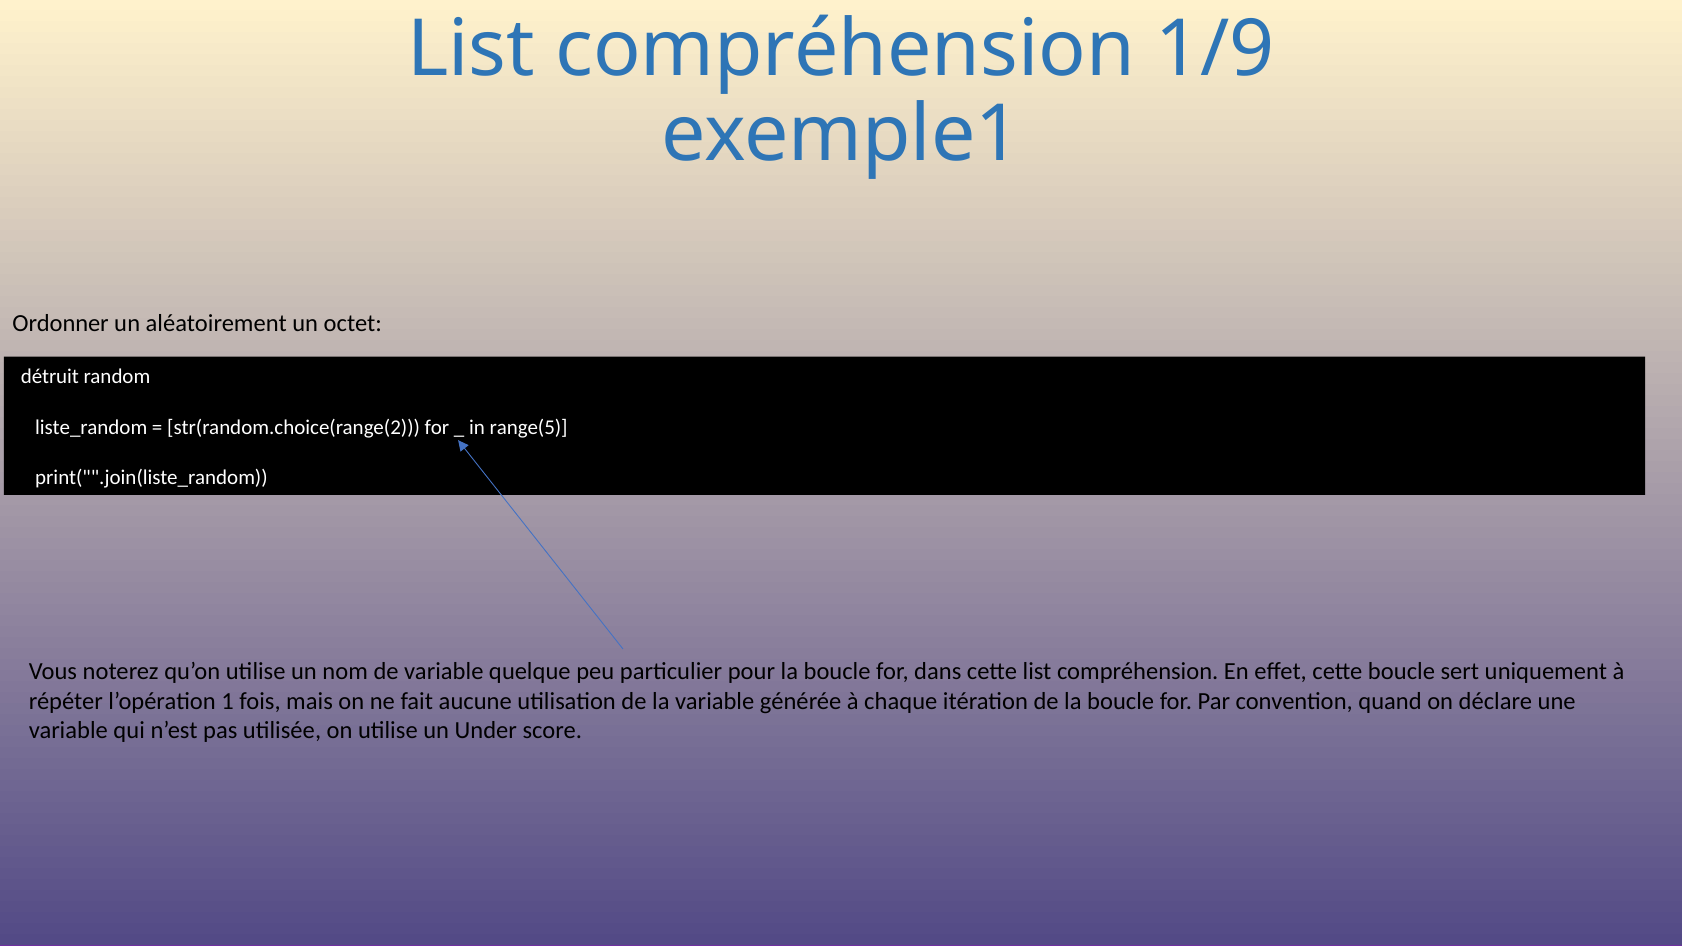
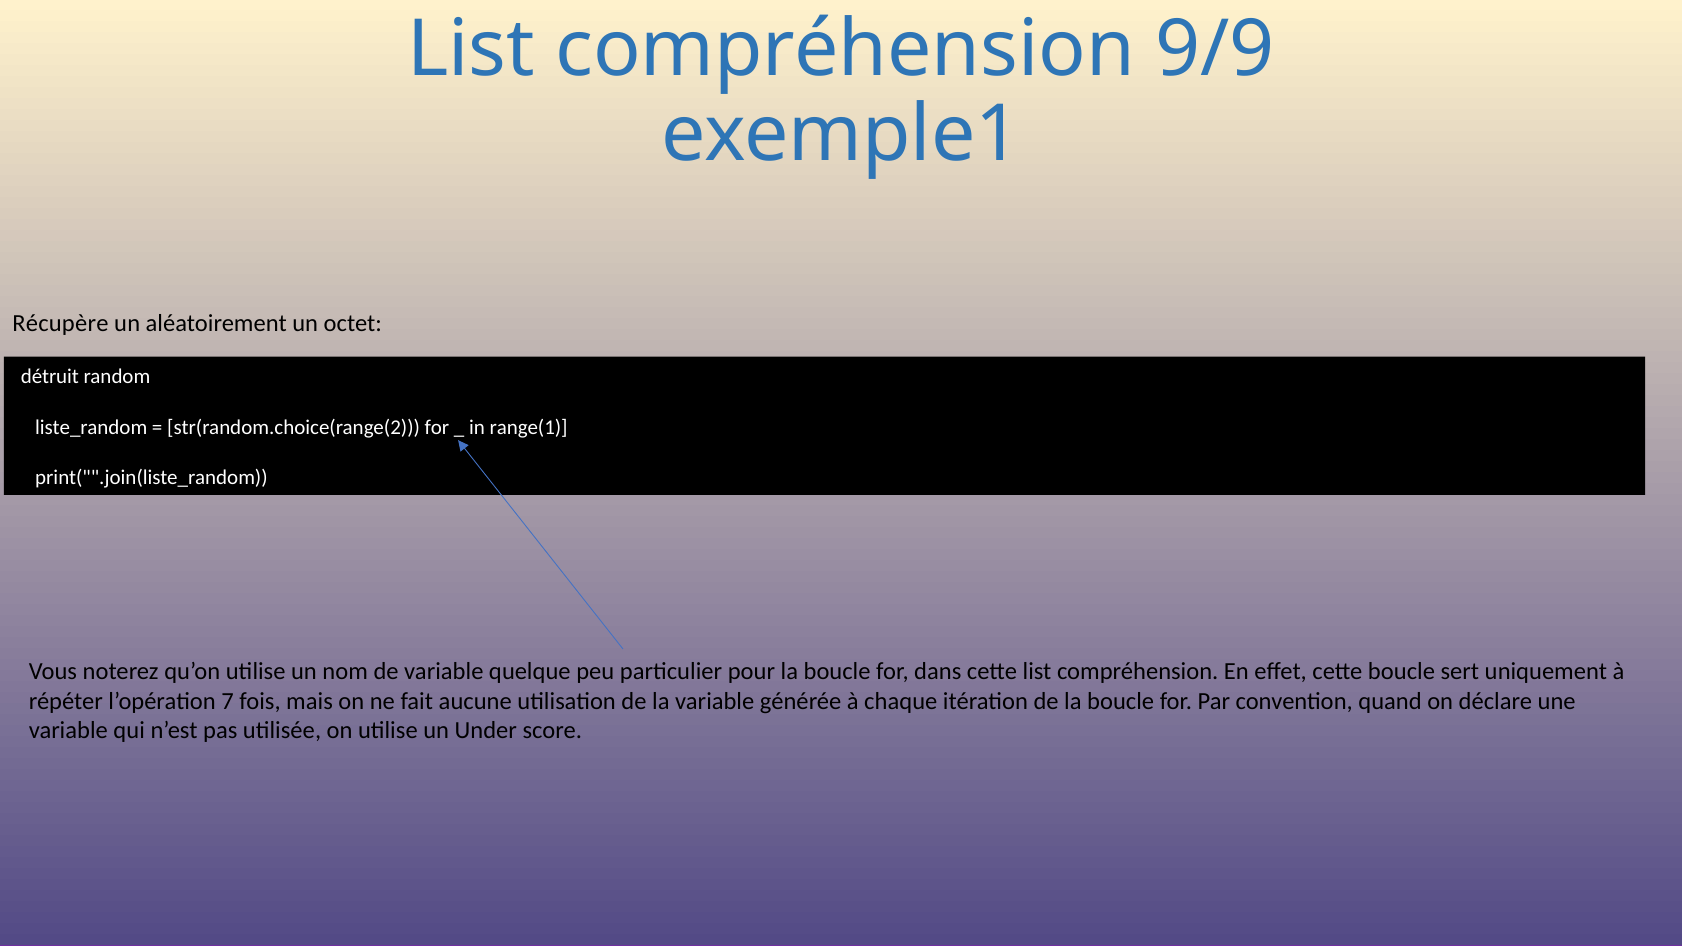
1/9: 1/9 -> 9/9 (1215, 50)
Ordonner: Ordonner -> Récupère (60, 323)
range(5: range(5 -> range(1 (529, 427)
1: 1 -> 7 (228, 701)
